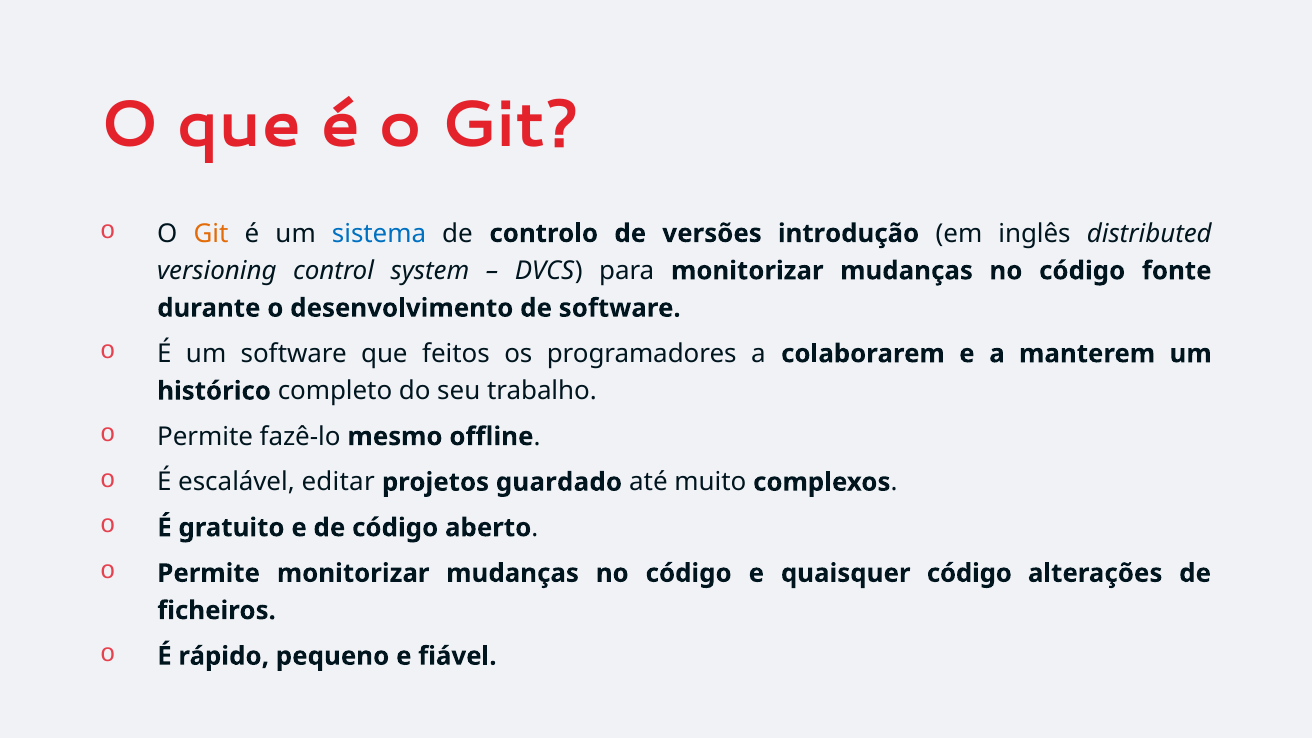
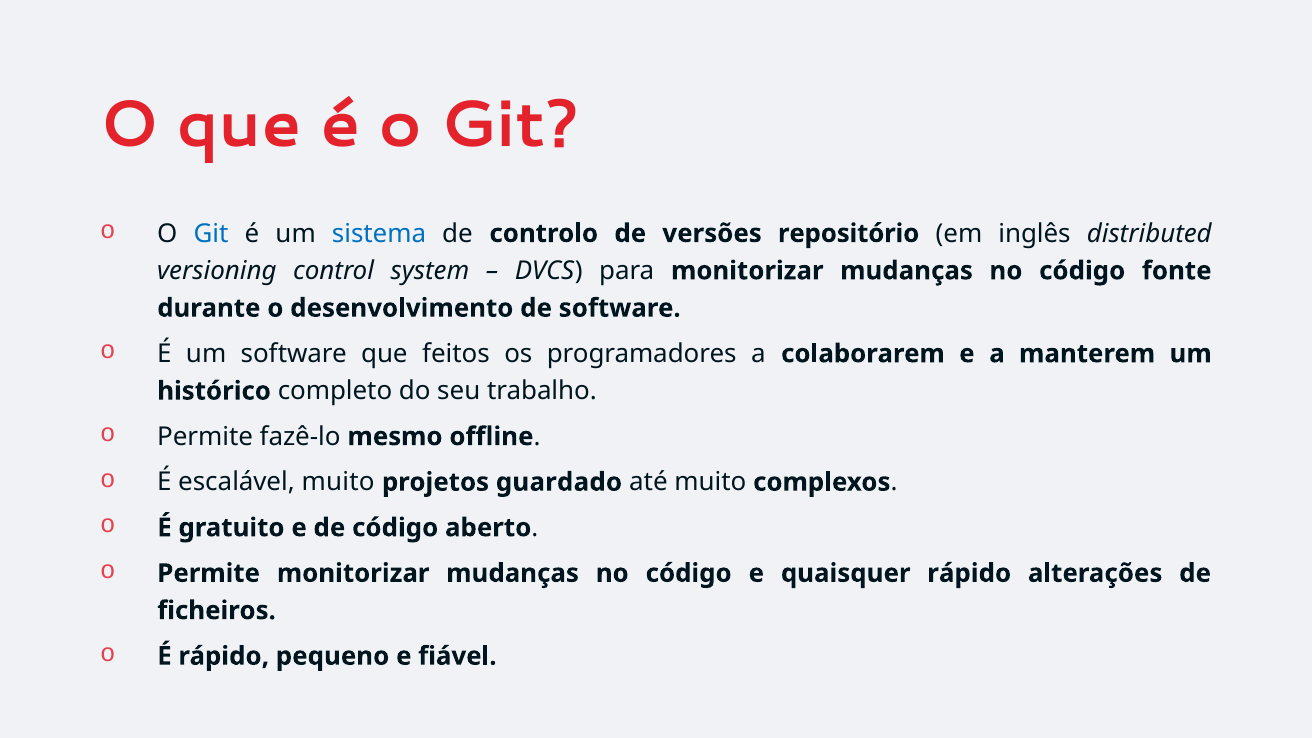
Git colour: orange -> blue (211, 233)
introdução: introdução -> repositório (849, 233)
escalável editar: editar -> muito (338, 482)
quaisquer código: código -> rápido (969, 573)
